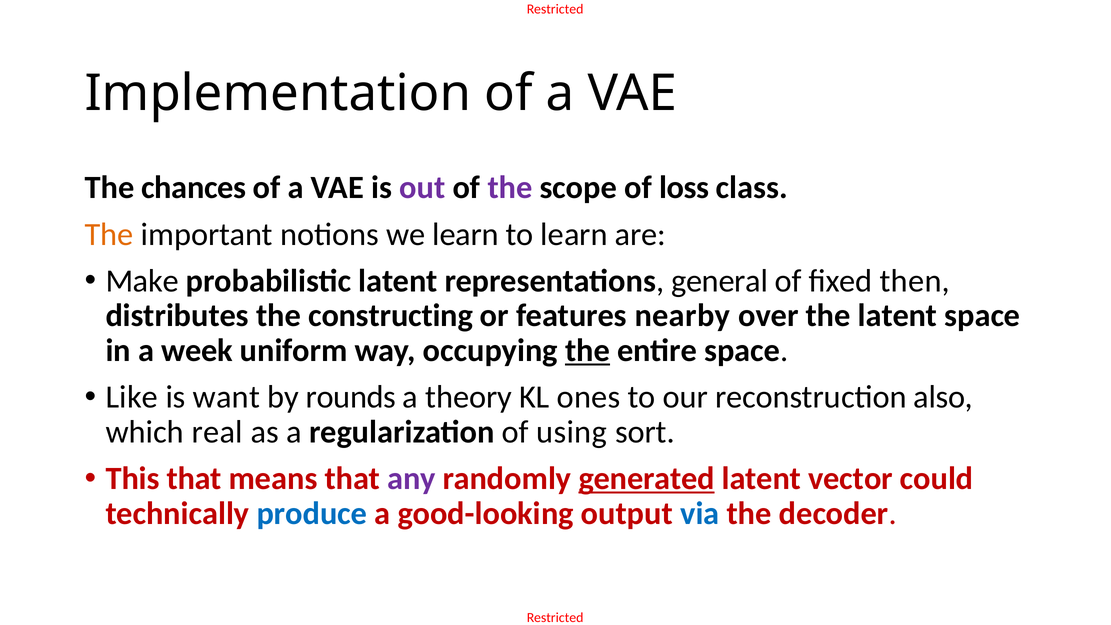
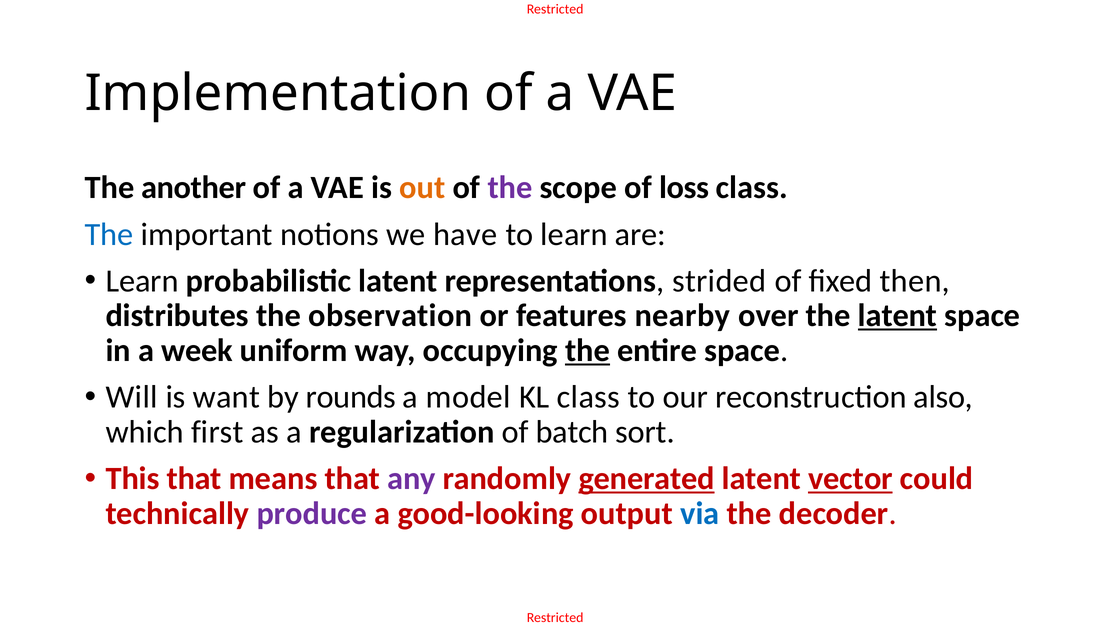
chances: chances -> another (194, 188)
out colour: purple -> orange (422, 188)
The colour: orange -> blue (109, 234)
we learn: learn -> have (465, 234)
Make: Make -> Learn (142, 281)
general: general -> strided (719, 281)
constructing: constructing -> observation (390, 316)
latent underline: none -> present (898, 316)
Like: Like -> Will (132, 397)
theory: theory -> model (468, 397)
KL ones: ones -> class (588, 397)
real: real -> first (217, 432)
using: using -> batch (572, 432)
vector underline: none -> present (850, 479)
produce colour: blue -> purple (312, 514)
